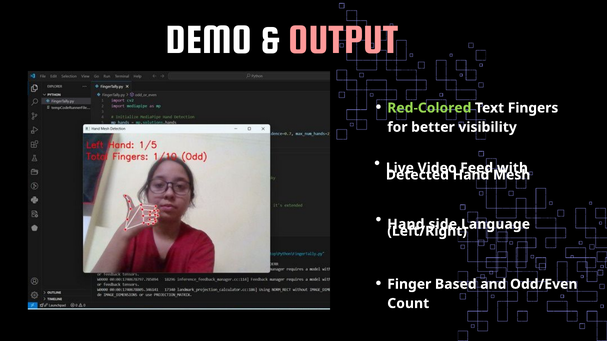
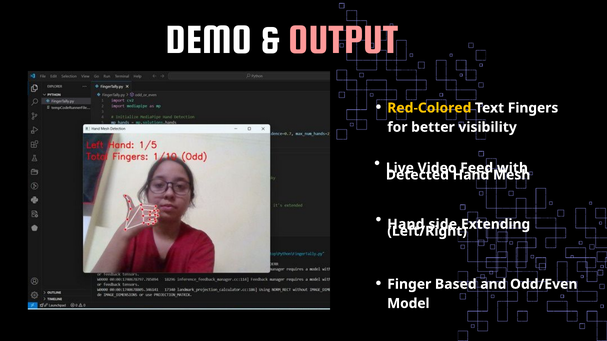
Red-Colored colour: light green -> yellow (429, 108)
Language: Language -> Extending (496, 224)
Count: Count -> Model (408, 304)
